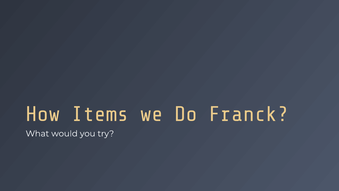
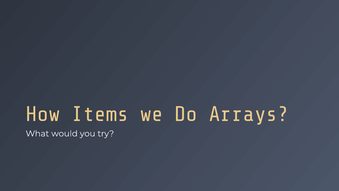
Franck: Franck -> Arrays (249, 114)
